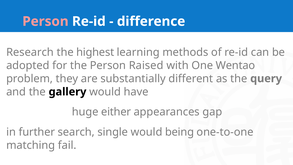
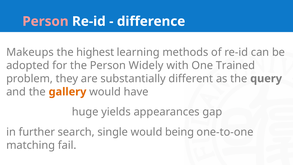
Research: Research -> Makeups (30, 52)
Raised: Raised -> Widely (146, 65)
Wentao: Wentao -> Trained (235, 65)
gallery colour: black -> orange (68, 92)
either: either -> yields (116, 112)
